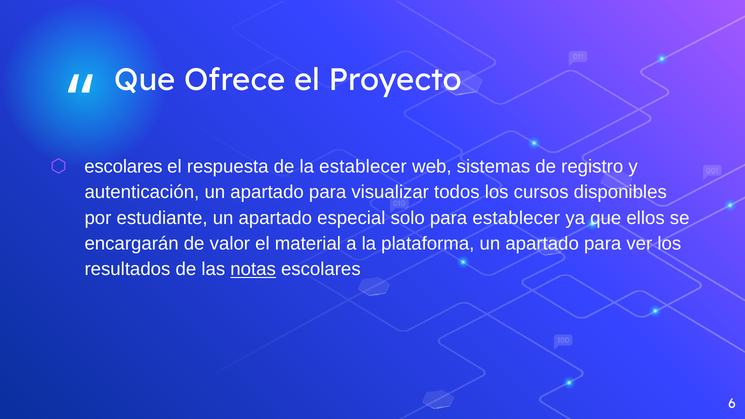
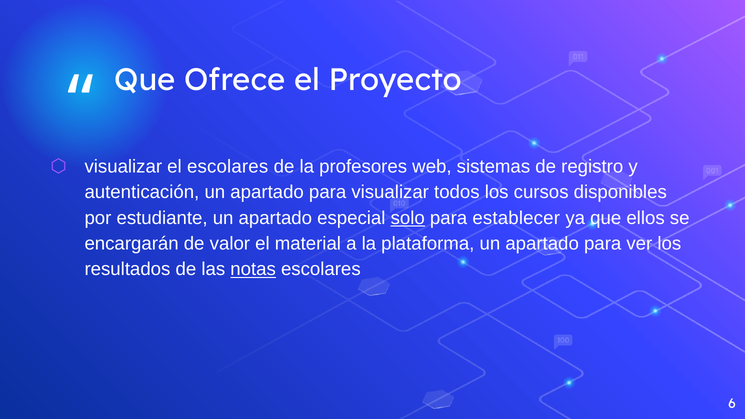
escolares: escolares -> visualizar (123, 167)
el respuesta: respuesta -> escolares (228, 167)
la establecer: establecer -> profesores (363, 167)
solo underline: none -> present (408, 218)
